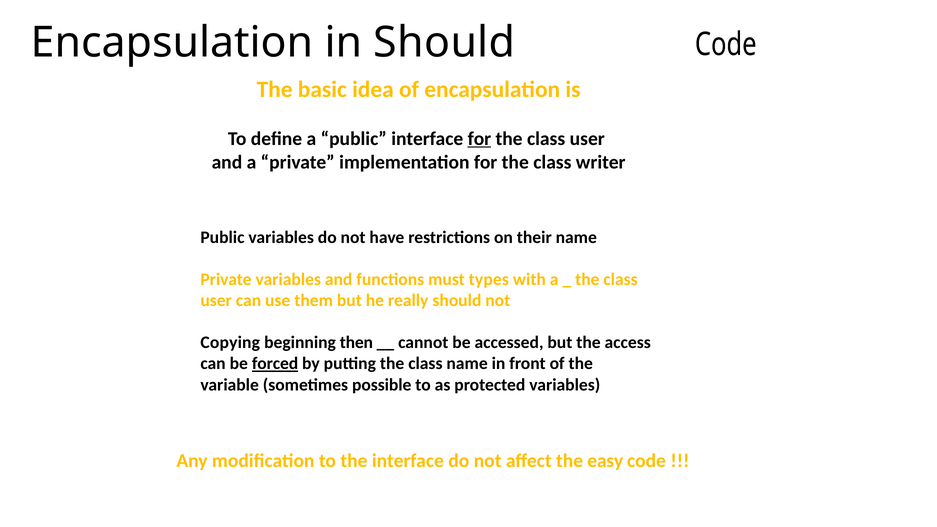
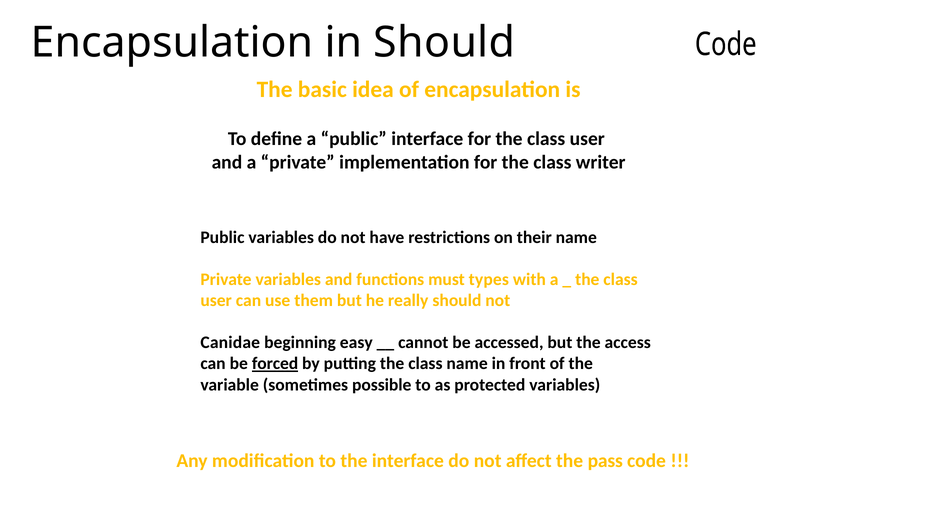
for underline: present -> none (479, 139)
Copying: Copying -> Canidae (230, 343)
then: then -> easy (356, 343)
easy: easy -> pass (605, 461)
